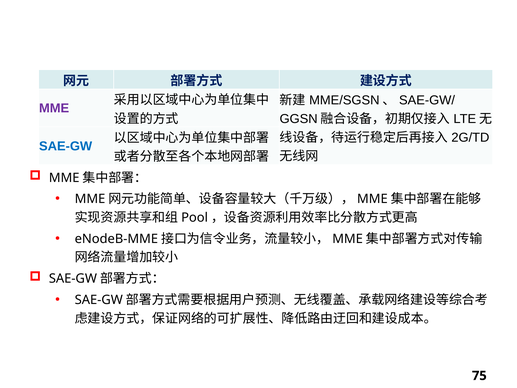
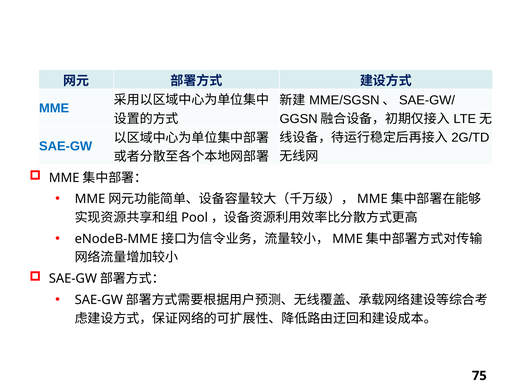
MME colour: purple -> blue (54, 108)
